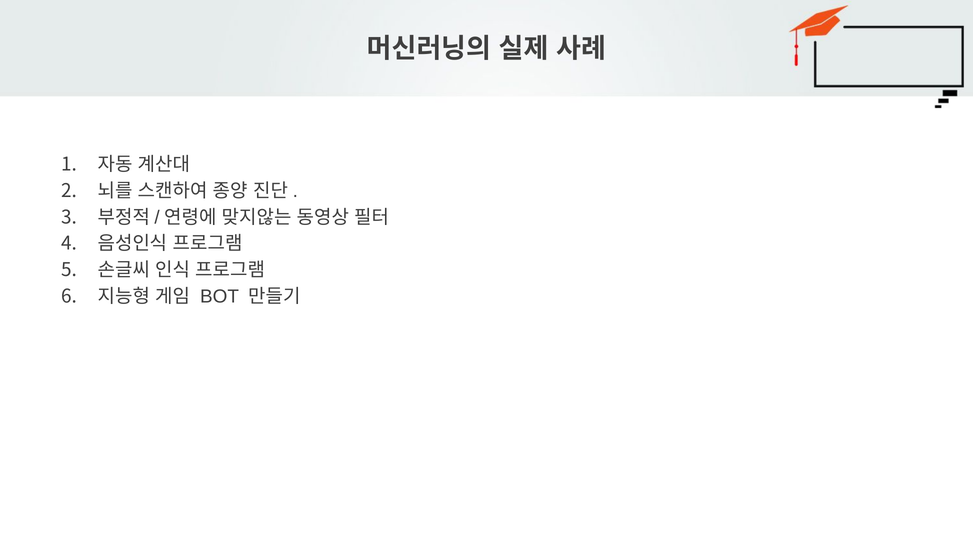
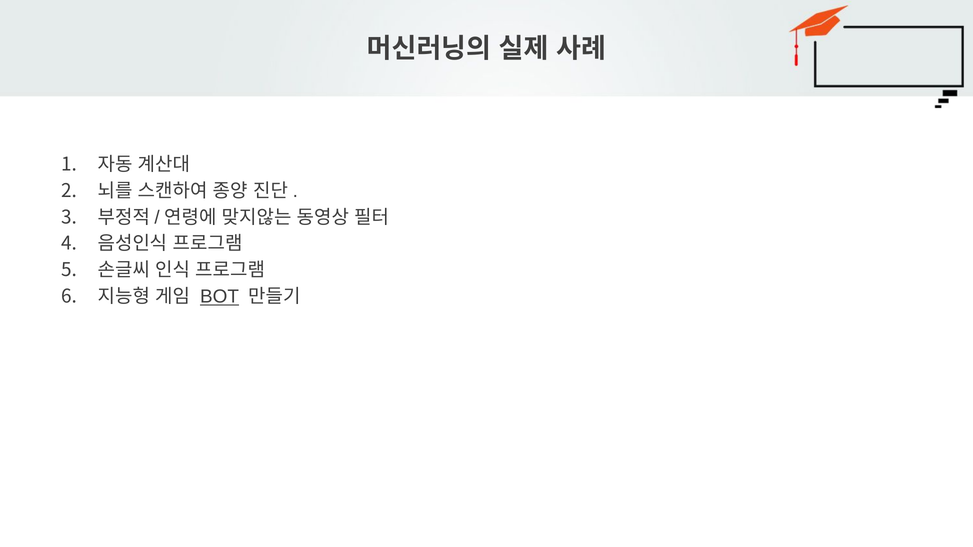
BOT underline: none -> present (220, 297)
